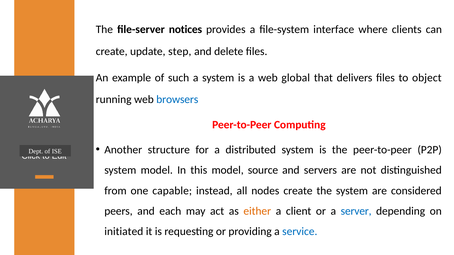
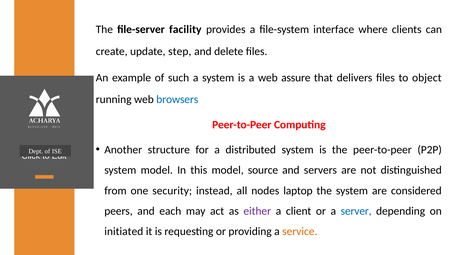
notices: notices -> facility (185, 30)
global: global -> assure (296, 78)
capable: capable -> security (172, 191)
nodes create: create -> laptop (298, 191)
either colour: orange -> purple (257, 211)
service colour: blue -> orange (300, 232)
